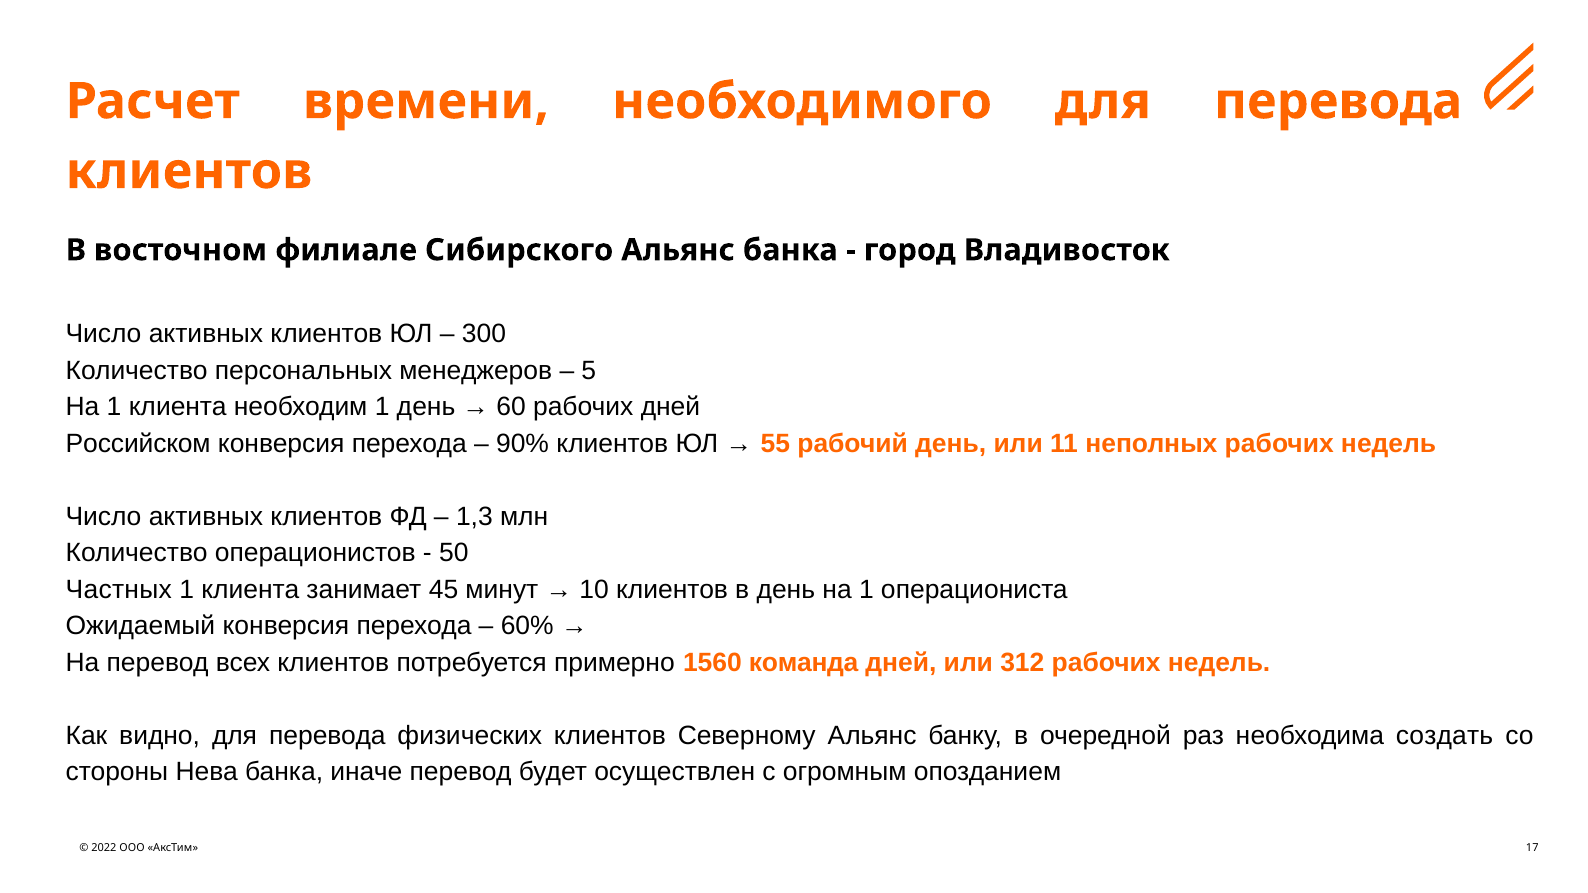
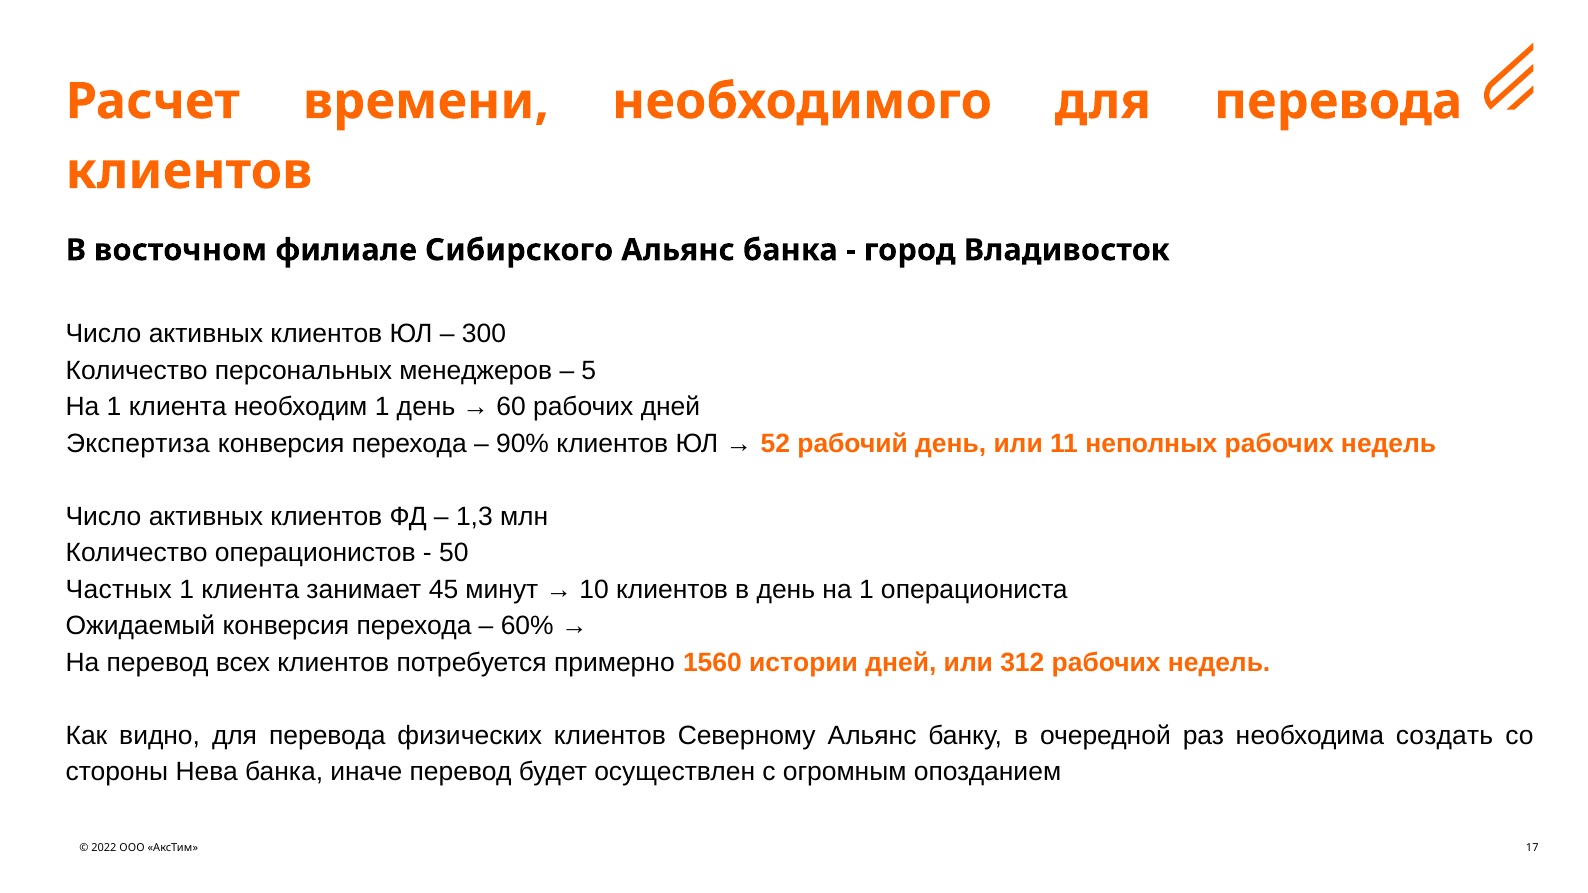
Российском: Российском -> Экспертиза (138, 444)
55: 55 -> 52 (775, 444)
команда: команда -> истории (804, 663)
